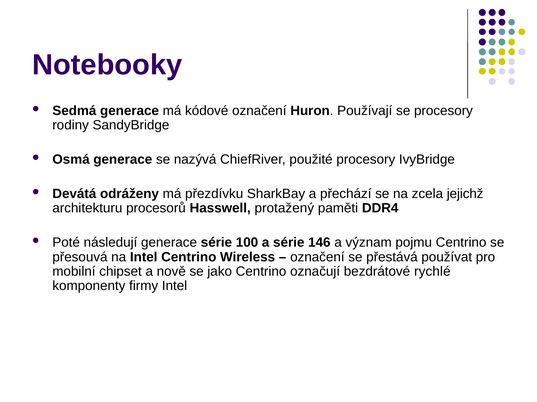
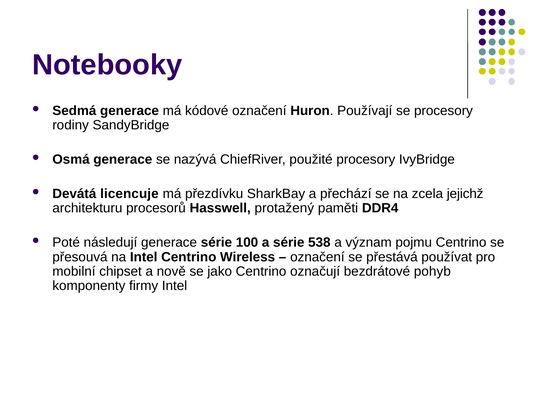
odráženy: odráženy -> licencuje (129, 194)
146: 146 -> 538 (319, 243)
rychlé: rychlé -> pohyb (432, 272)
